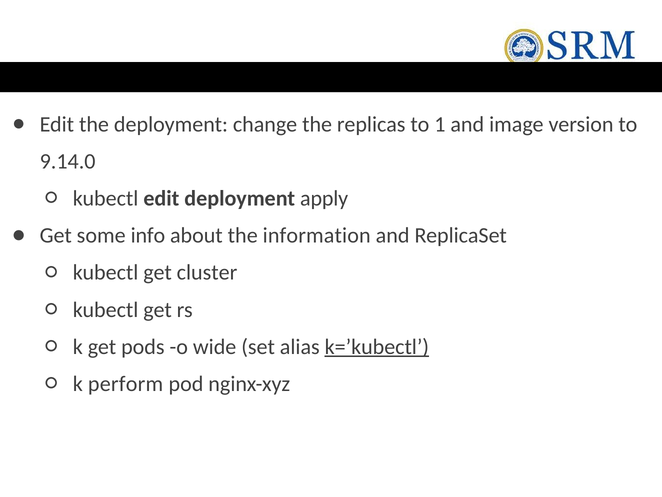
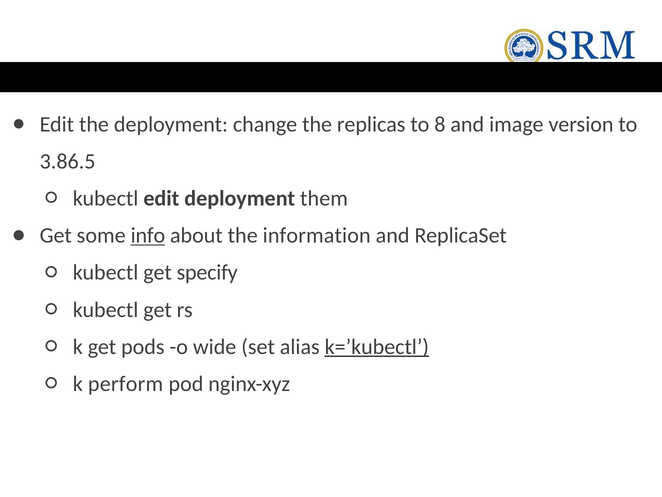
1: 1 -> 8 (440, 124)
9.14.0: 9.14.0 -> 3.86.5 (68, 161)
apply: apply -> them (324, 198)
info underline: none -> present (148, 235)
cluster: cluster -> specify (207, 272)
